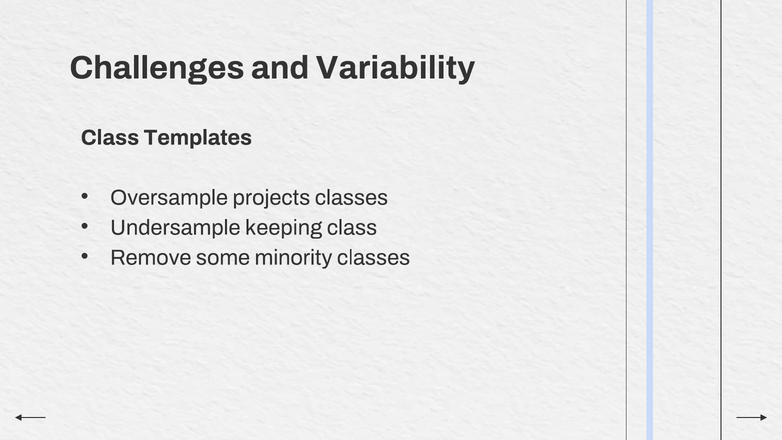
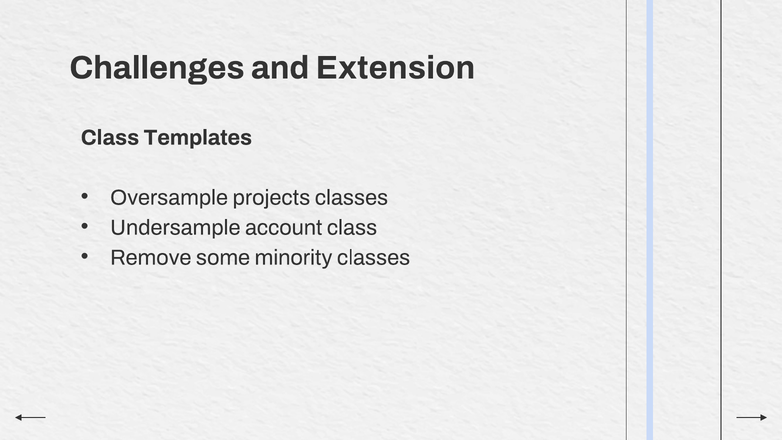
Variability: Variability -> Extension (395, 68)
keeping: keeping -> account (284, 227)
